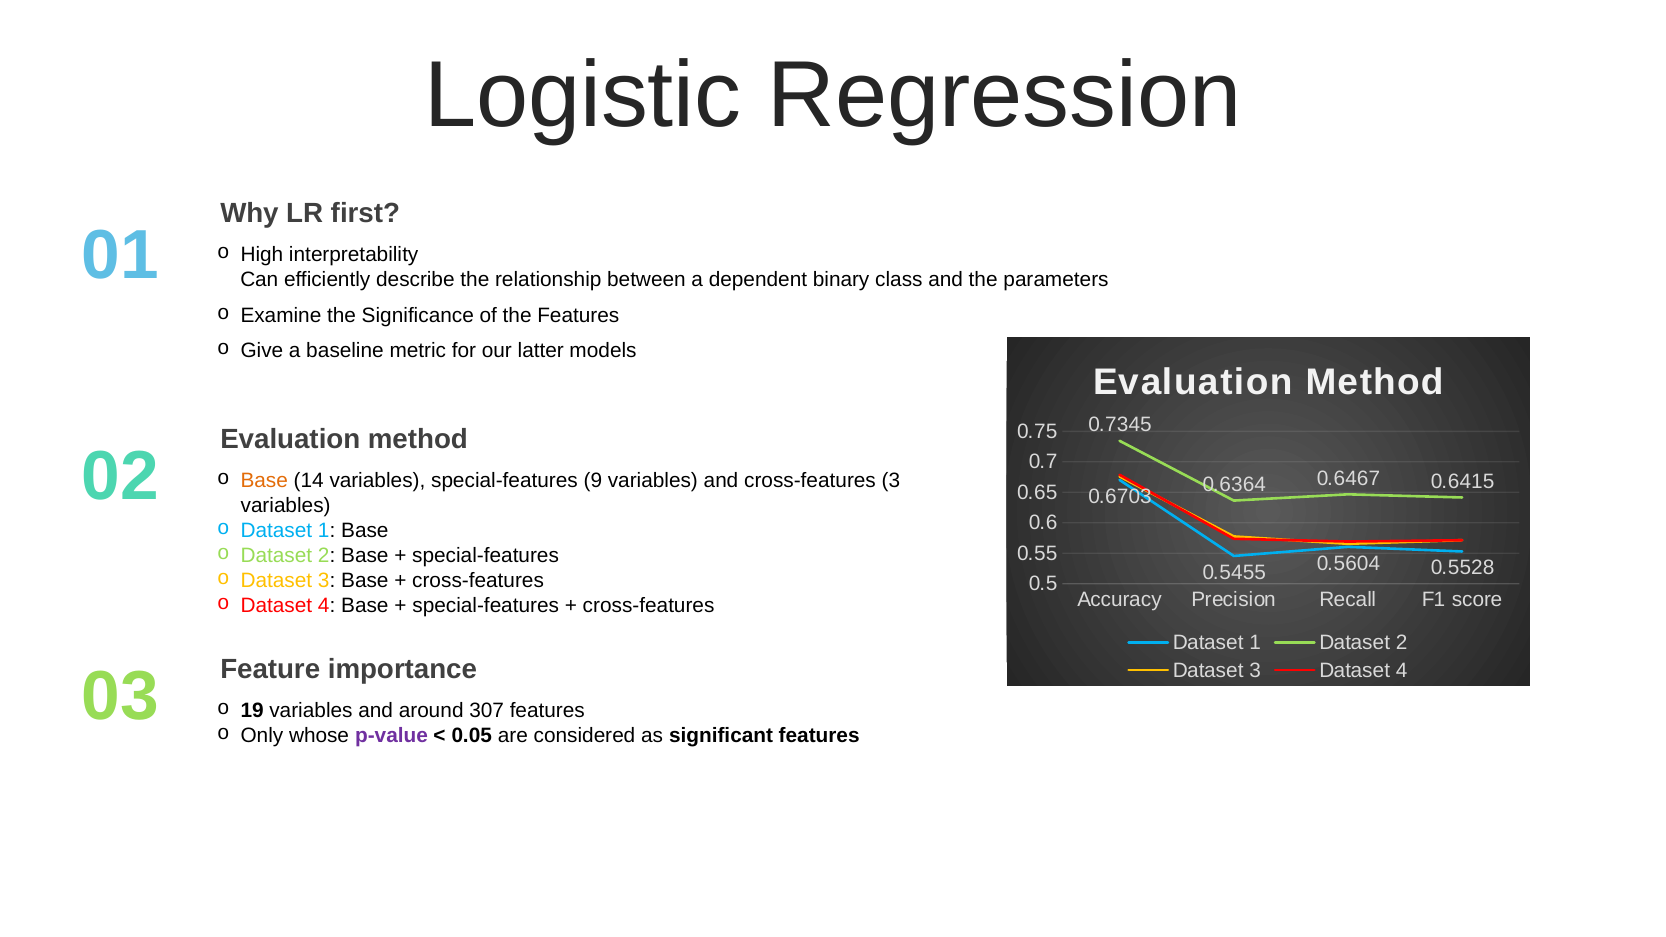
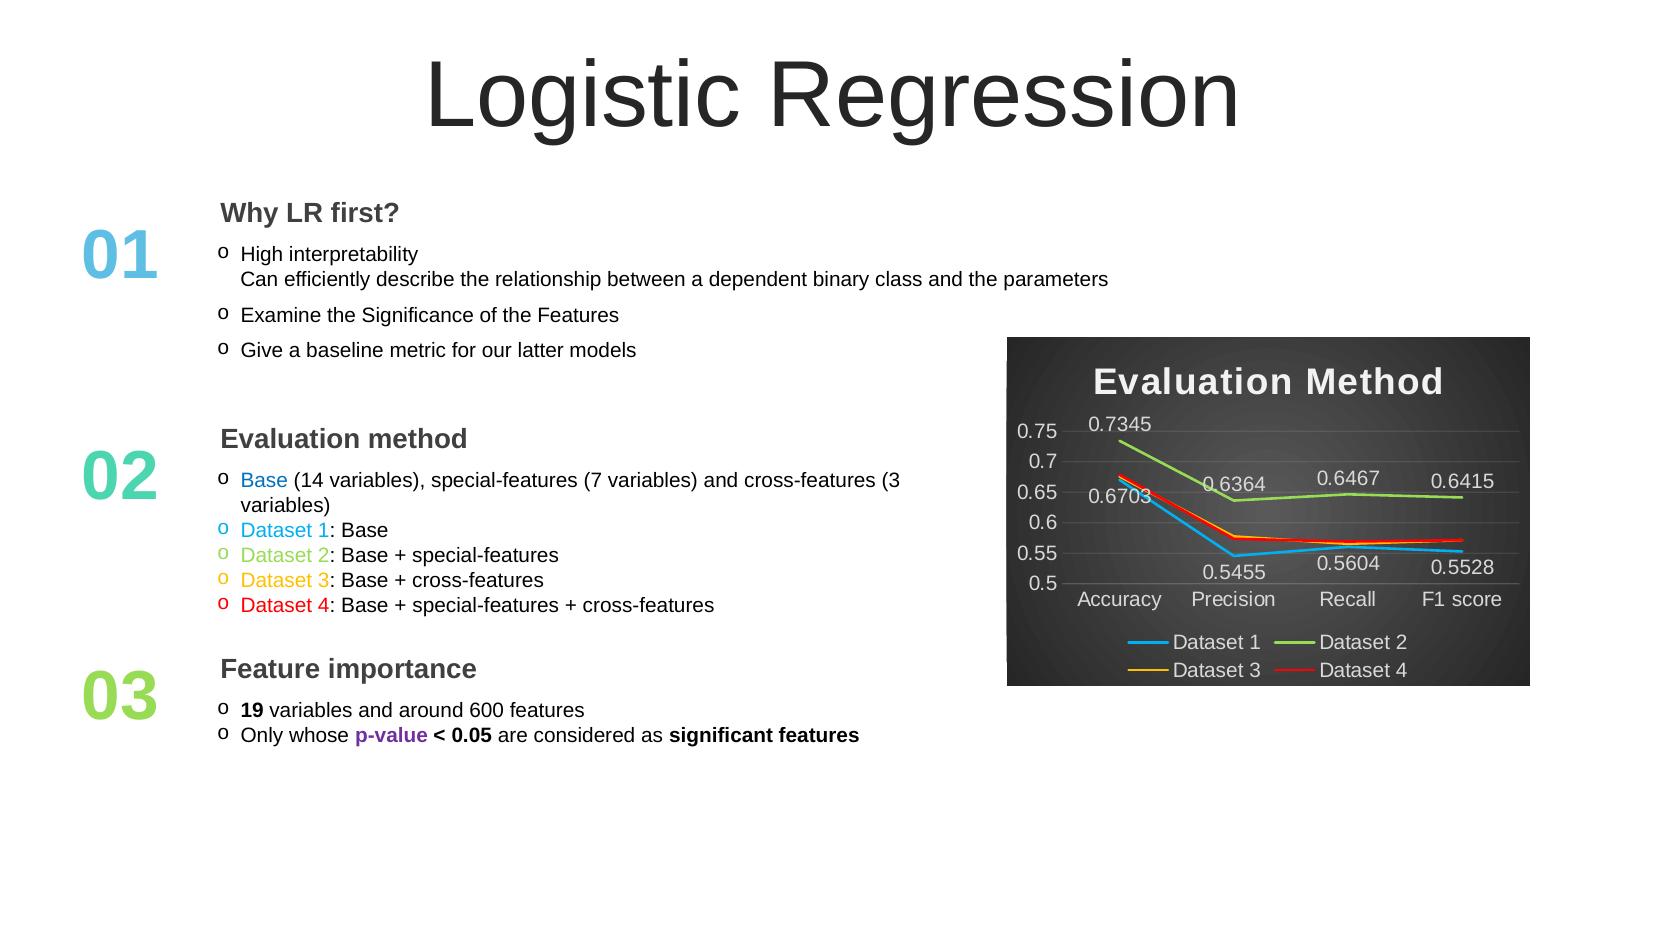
Base colour: orange -> blue (264, 481)
9: 9 -> 7 (593, 481)
307: 307 -> 600 (487, 711)
